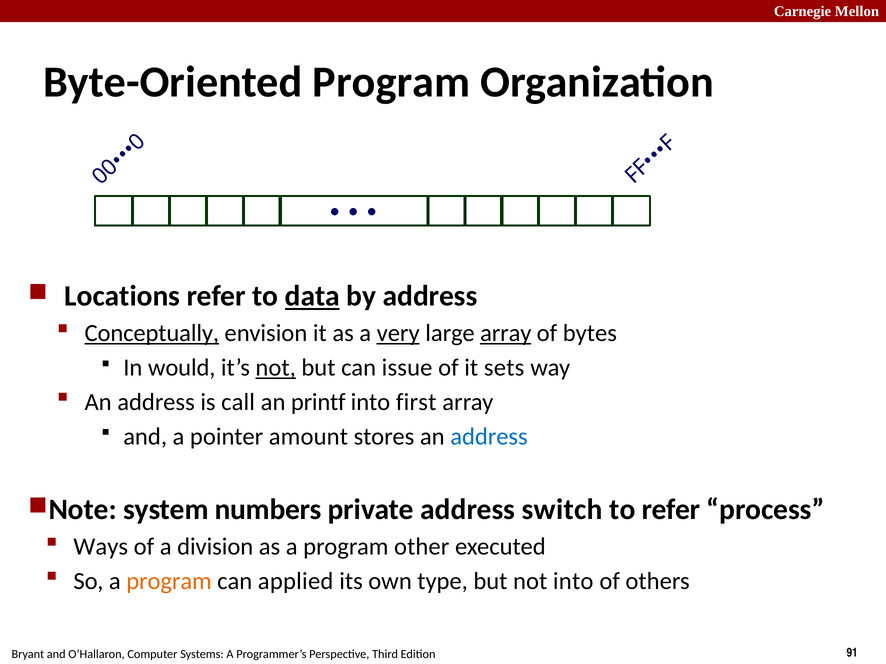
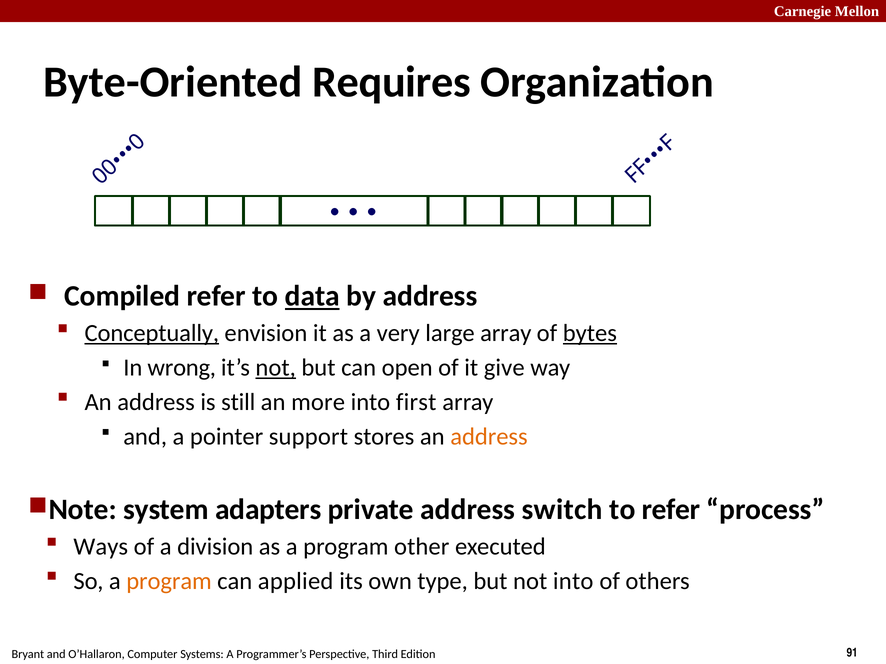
Byte-Oriented Program: Program -> Requires (392, 82)
Locations: Locations -> Compiled (122, 296)
very underline: present -> none (398, 334)
array underline: present -> none (506, 334)
bytes underline: none -> present (590, 334)
would: would -> wrong (182, 368)
issue: issue -> open (407, 368)
sets: sets -> give (504, 368)
call: call -> still (238, 402)
printf: printf -> more (318, 402)
amount: amount -> support (308, 437)
address colour: blue -> orange (489, 437)
numbers: numbers -> adapters (268, 510)
